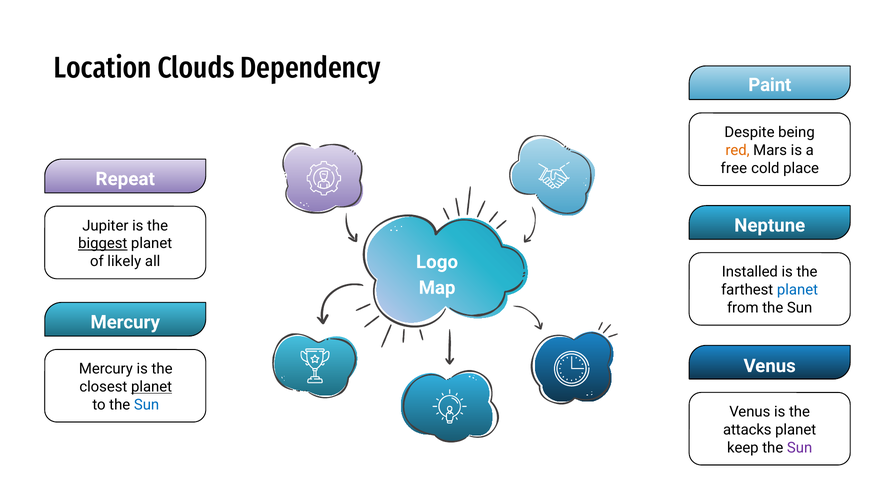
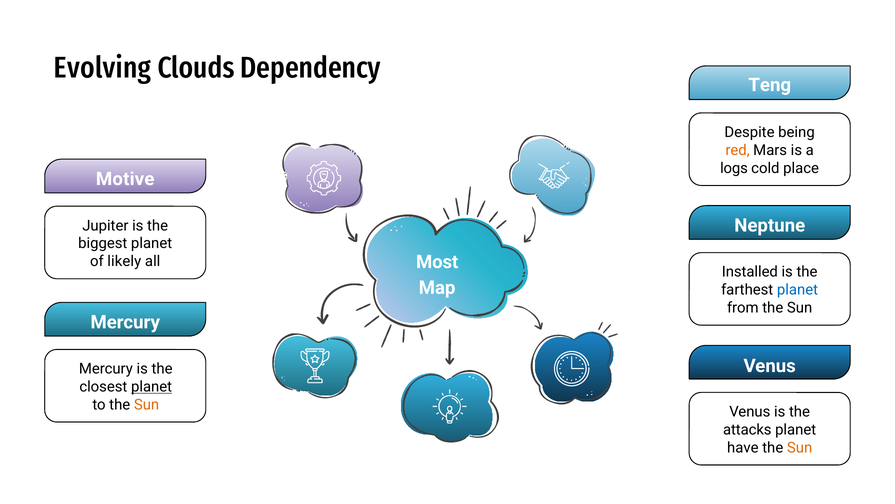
Location: Location -> Evolving (103, 68)
Paint: Paint -> Teng (770, 85)
free: free -> logs (734, 168)
Repeat: Repeat -> Motive (125, 179)
biggest underline: present -> none (103, 243)
Logo: Logo -> Most (437, 262)
Sun colour: blue -> orange (147, 404)
keep: keep -> have (743, 447)
Sun colour: purple -> orange (800, 447)
